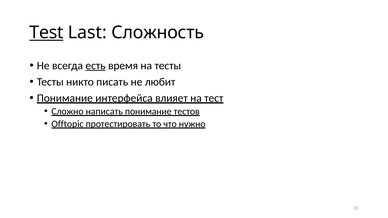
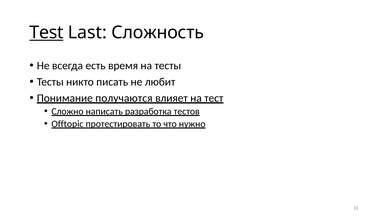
есть underline: present -> none (96, 66)
интерфейса: интерфейса -> получаются (124, 98)
написать понимание: понимание -> разработка (148, 112)
